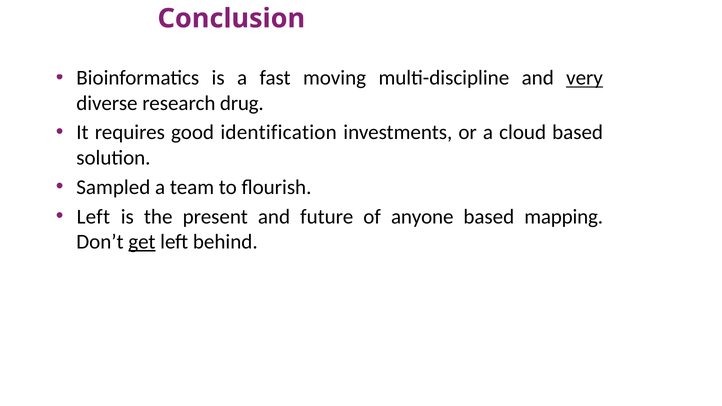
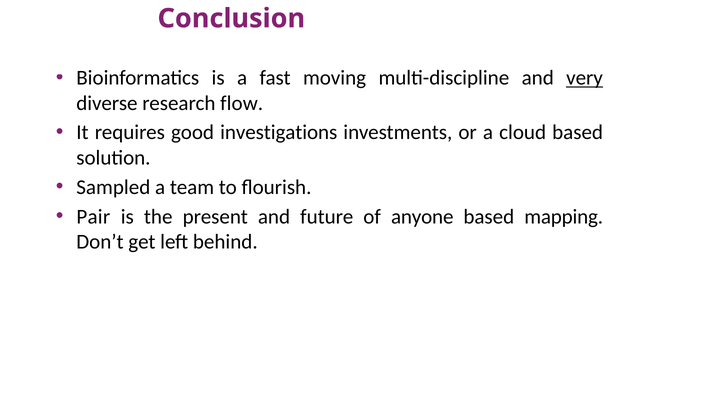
drug: drug -> flow (242, 103)
identification: identification -> investigations (279, 133)
Left: Left -> Pair (93, 217)
get underline: present -> none (142, 242)
